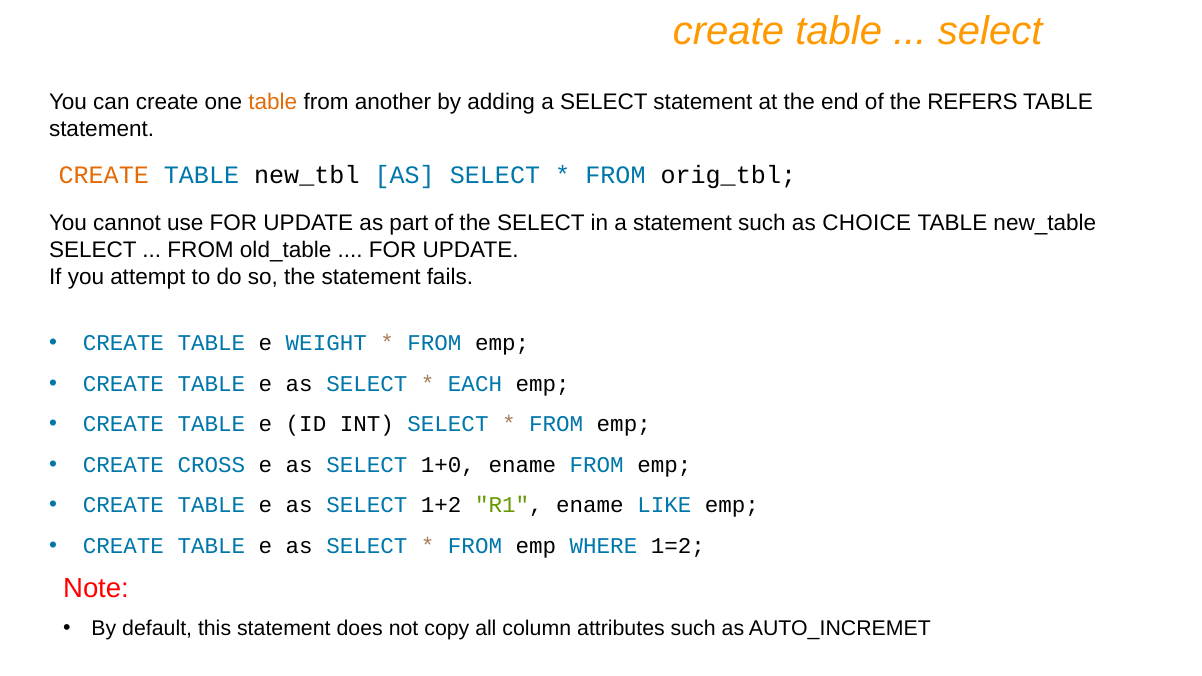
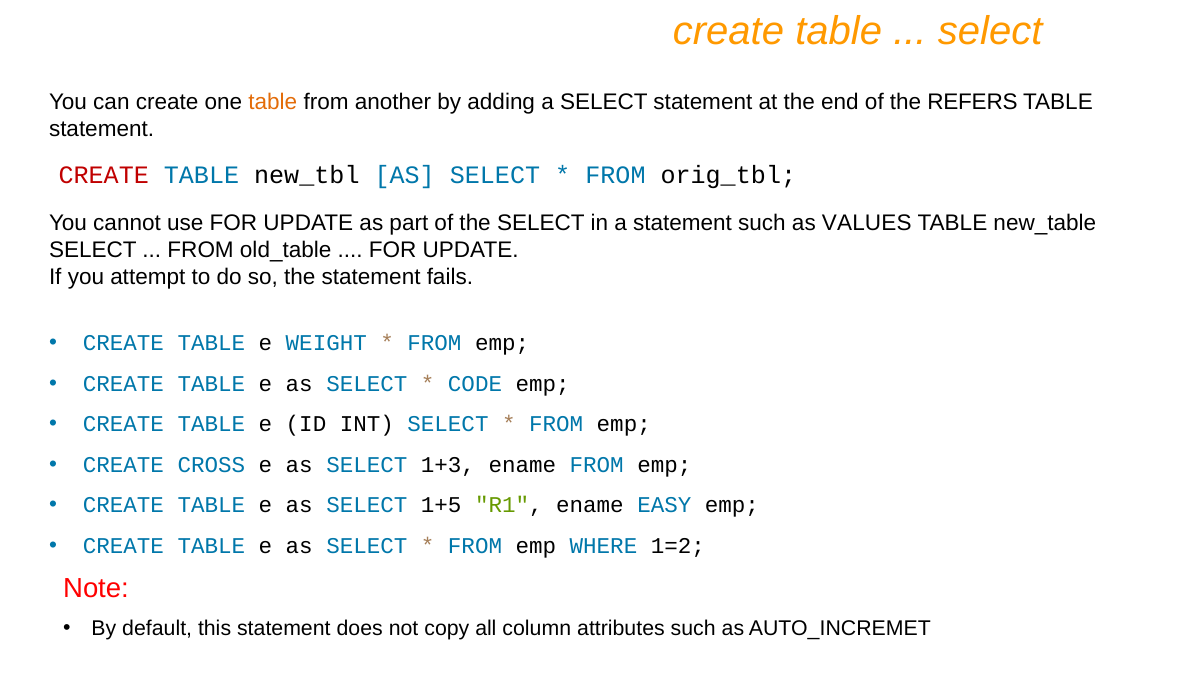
CREATE colour: orange -> red (104, 175)
CHOICE: CHOICE -> VALUES (867, 223)
EACH: EACH -> CODE (475, 384)
1+0: 1+0 -> 1+3 (448, 465)
1+2: 1+2 -> 1+5 (441, 506)
LIKE: LIKE -> EASY (664, 506)
